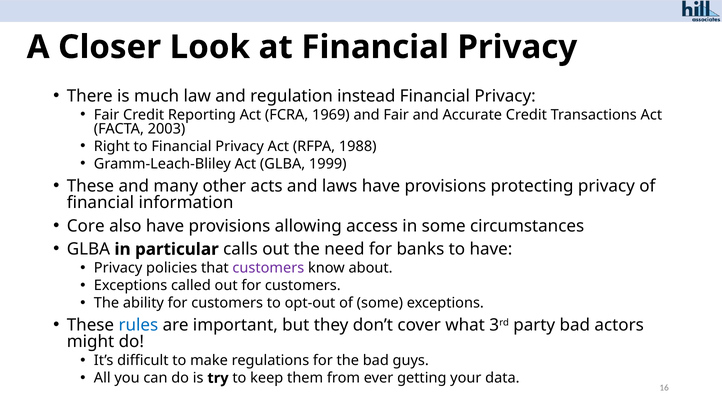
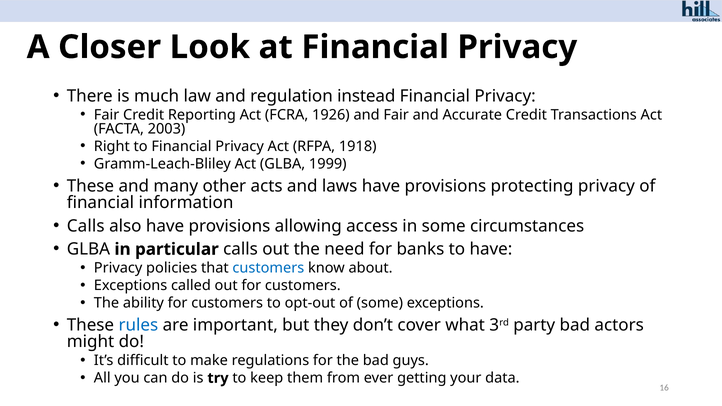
1969: 1969 -> 1926 (331, 115)
1988: 1988 -> 1918 (358, 147)
Core: Core -> Calls (86, 226)
customers colour: purple -> blue (268, 268)
